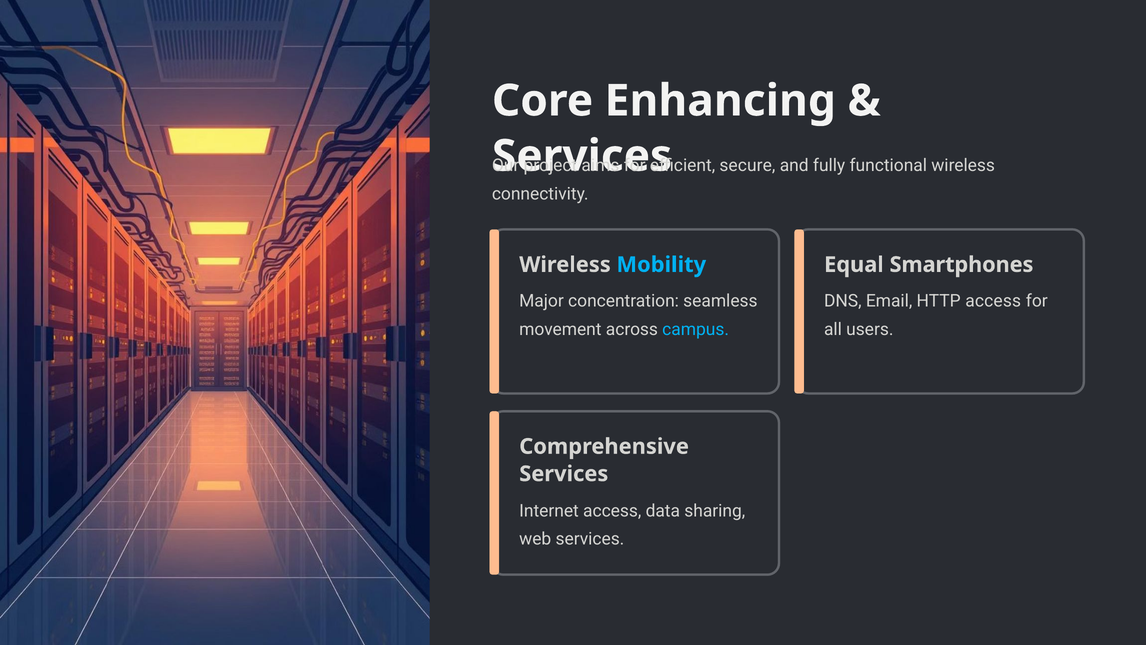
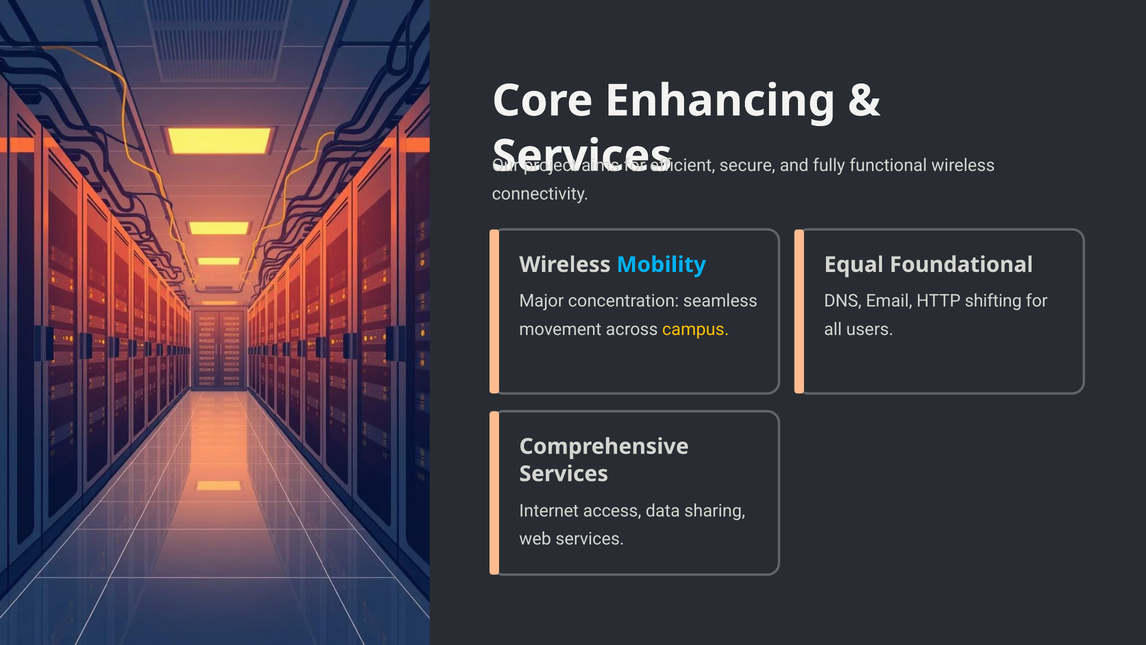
Smartphones: Smartphones -> Foundational (961, 265)
HTTP access: access -> shifting (993, 301)
campus colour: light blue -> yellow (696, 329)
